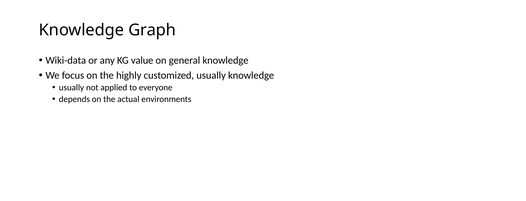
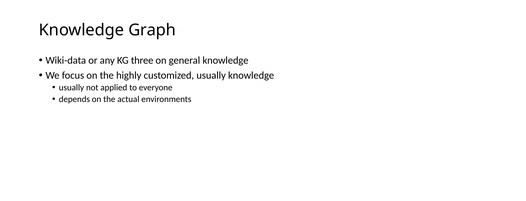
value: value -> three (142, 60)
